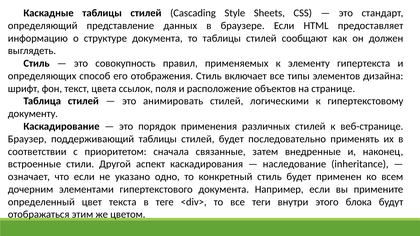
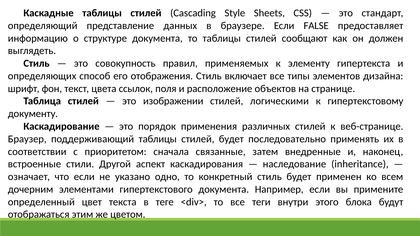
НТМL: НТМL -> FALSE (316, 26)
анимировать: анимировать -> изображении (173, 101)
